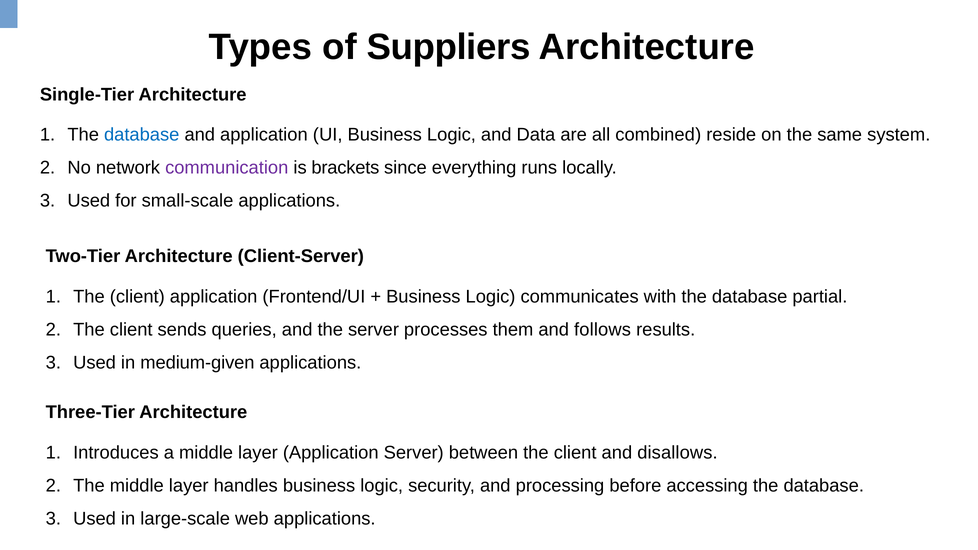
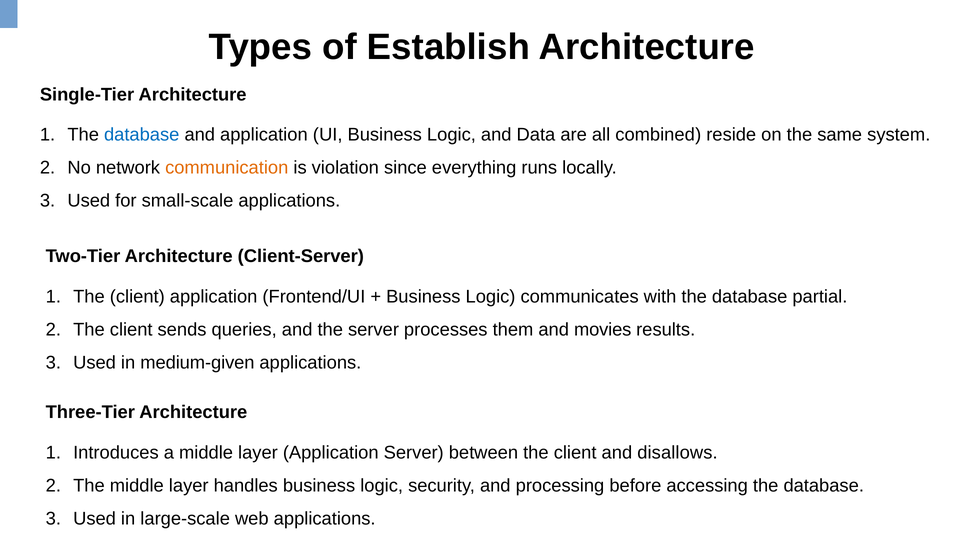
Suppliers: Suppliers -> Establish (448, 47)
communication colour: purple -> orange (227, 168)
brackets: brackets -> violation (345, 168)
follows: follows -> movies (603, 330)
